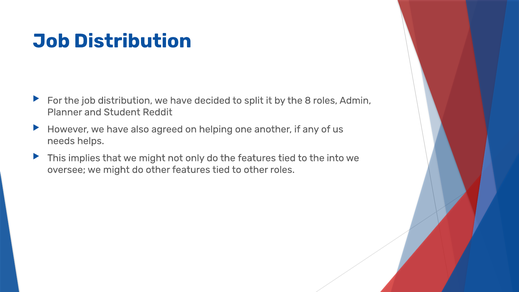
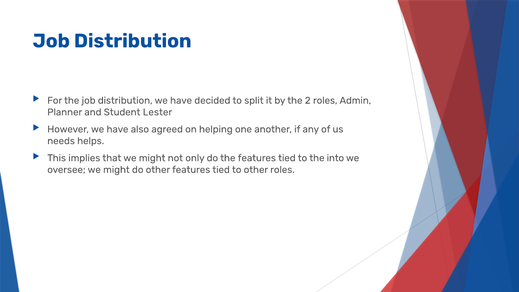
8: 8 -> 2 (308, 100)
Reddit: Reddit -> Lester (158, 112)
